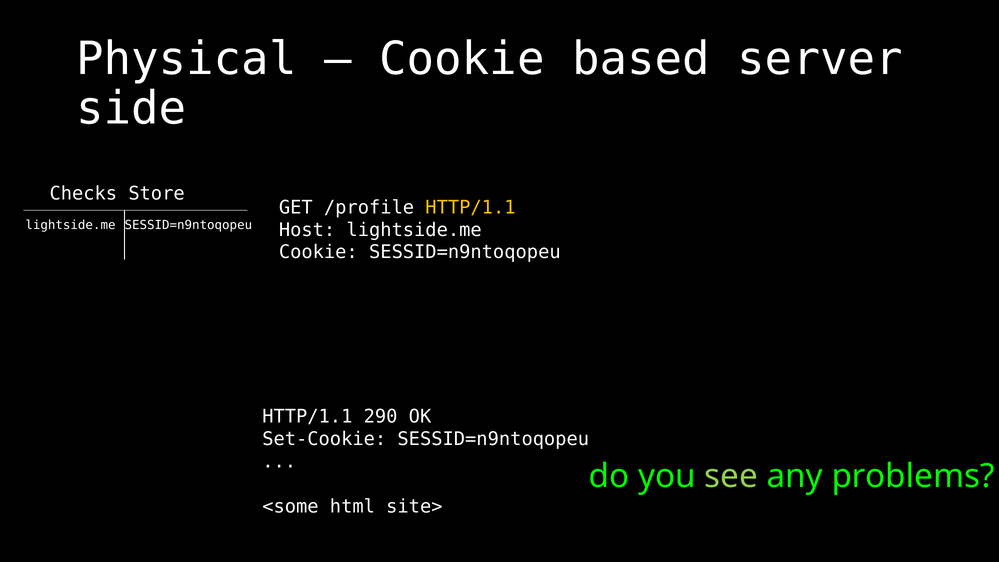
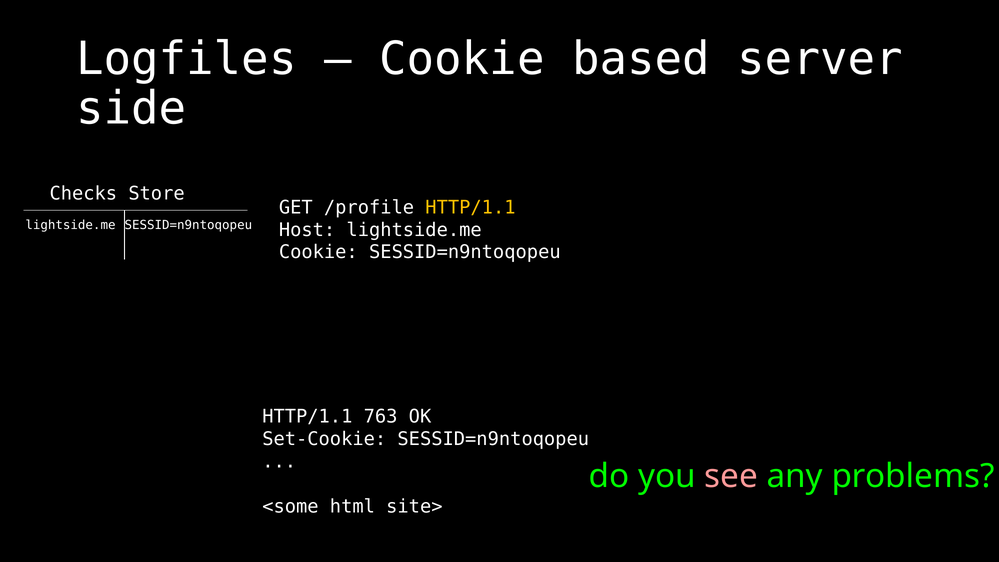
Physical: Physical -> Logfiles (186, 59)
290: 290 -> 763 (381, 416)
see colour: light green -> pink (731, 476)
